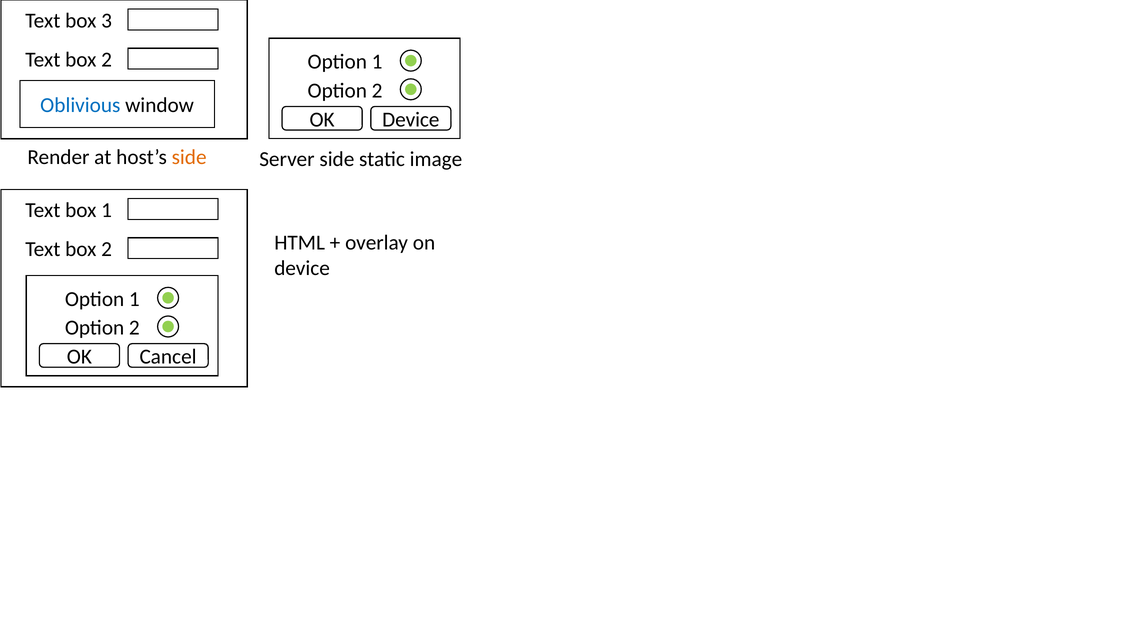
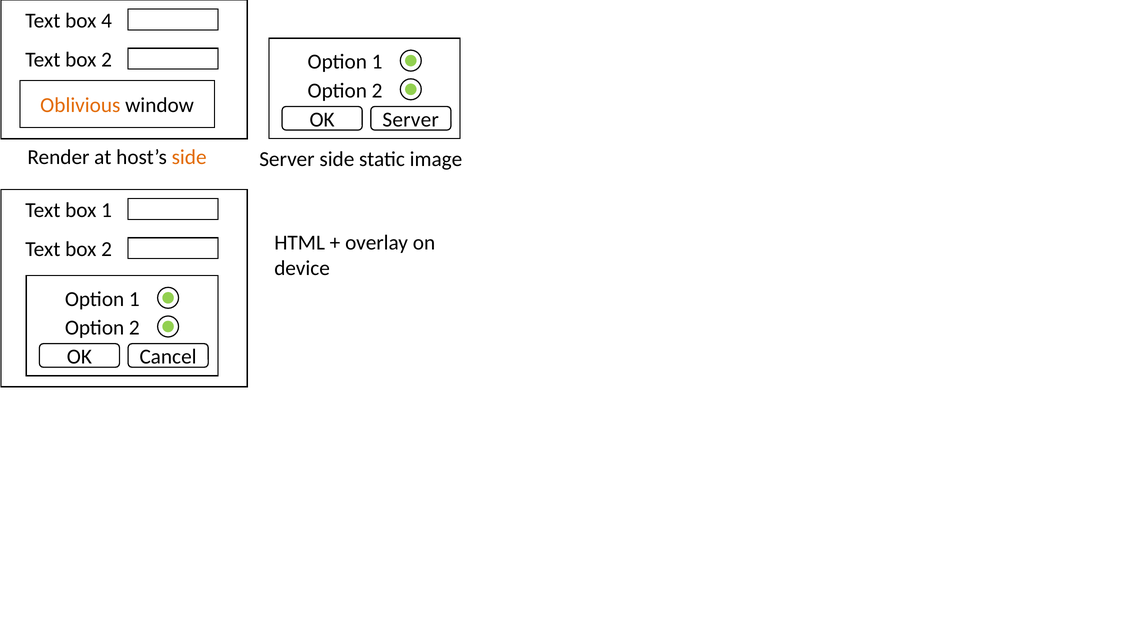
3: 3 -> 4 (107, 21)
Oblivious colour: blue -> orange (80, 105)
OK Device: Device -> Server (411, 120)
